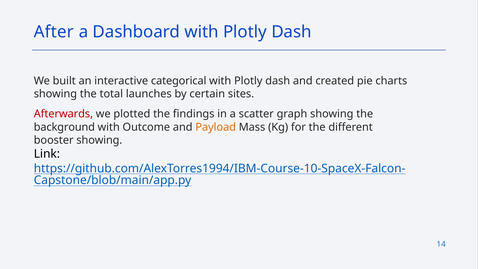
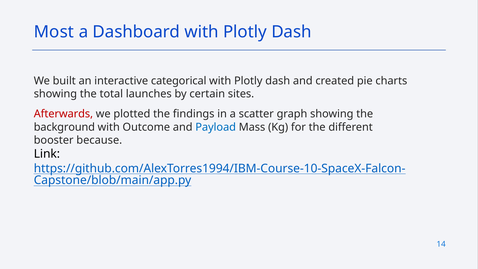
After: After -> Most (54, 32)
Payload colour: orange -> blue (216, 127)
booster showing: showing -> because (99, 140)
